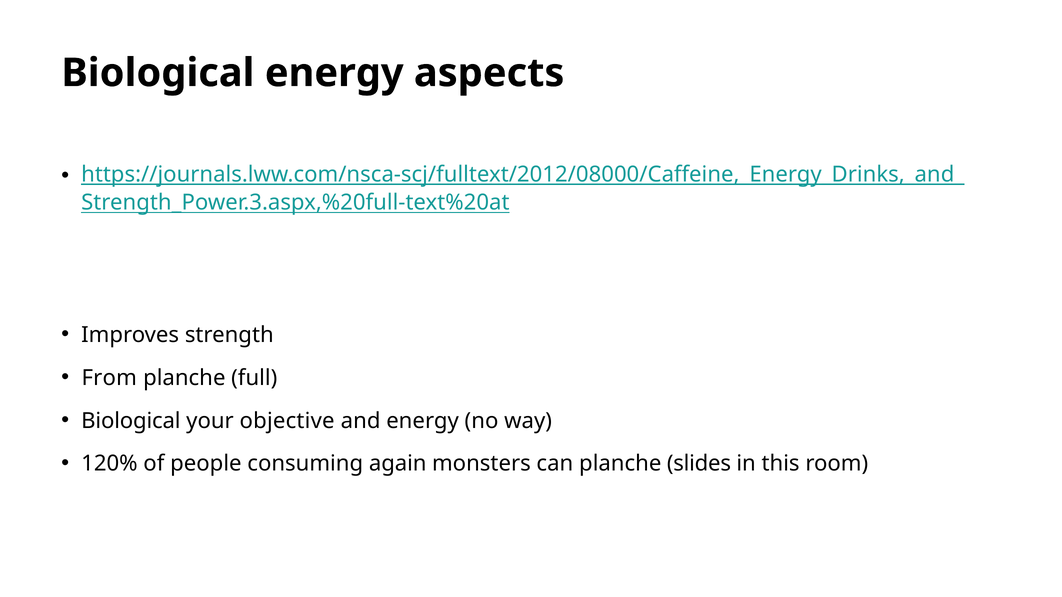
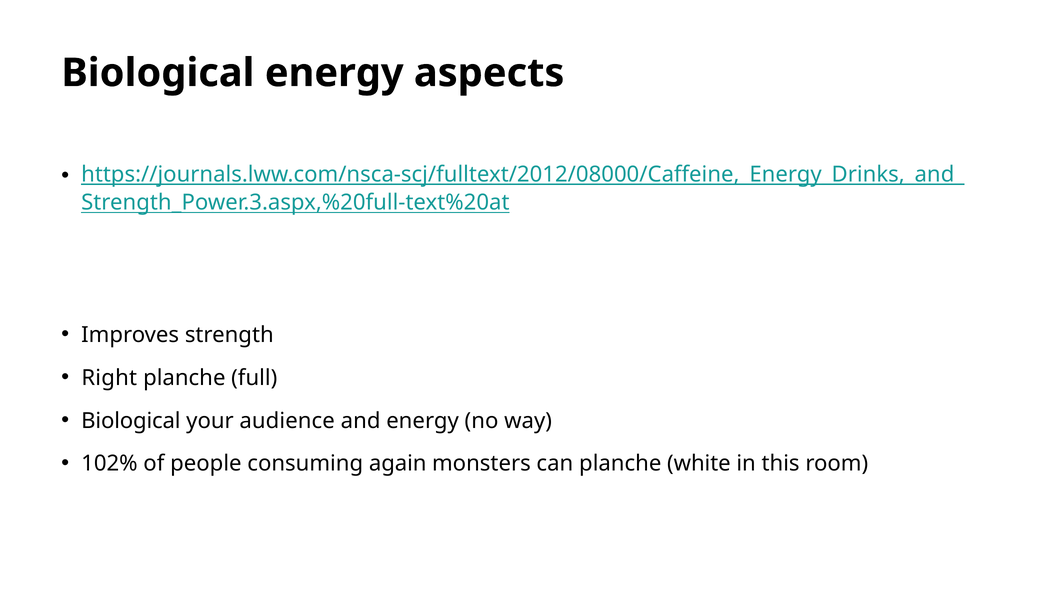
From: From -> Right (109, 378)
objective: objective -> audience (287, 421)
120%: 120% -> 102% (109, 464)
slides: slides -> white (699, 464)
